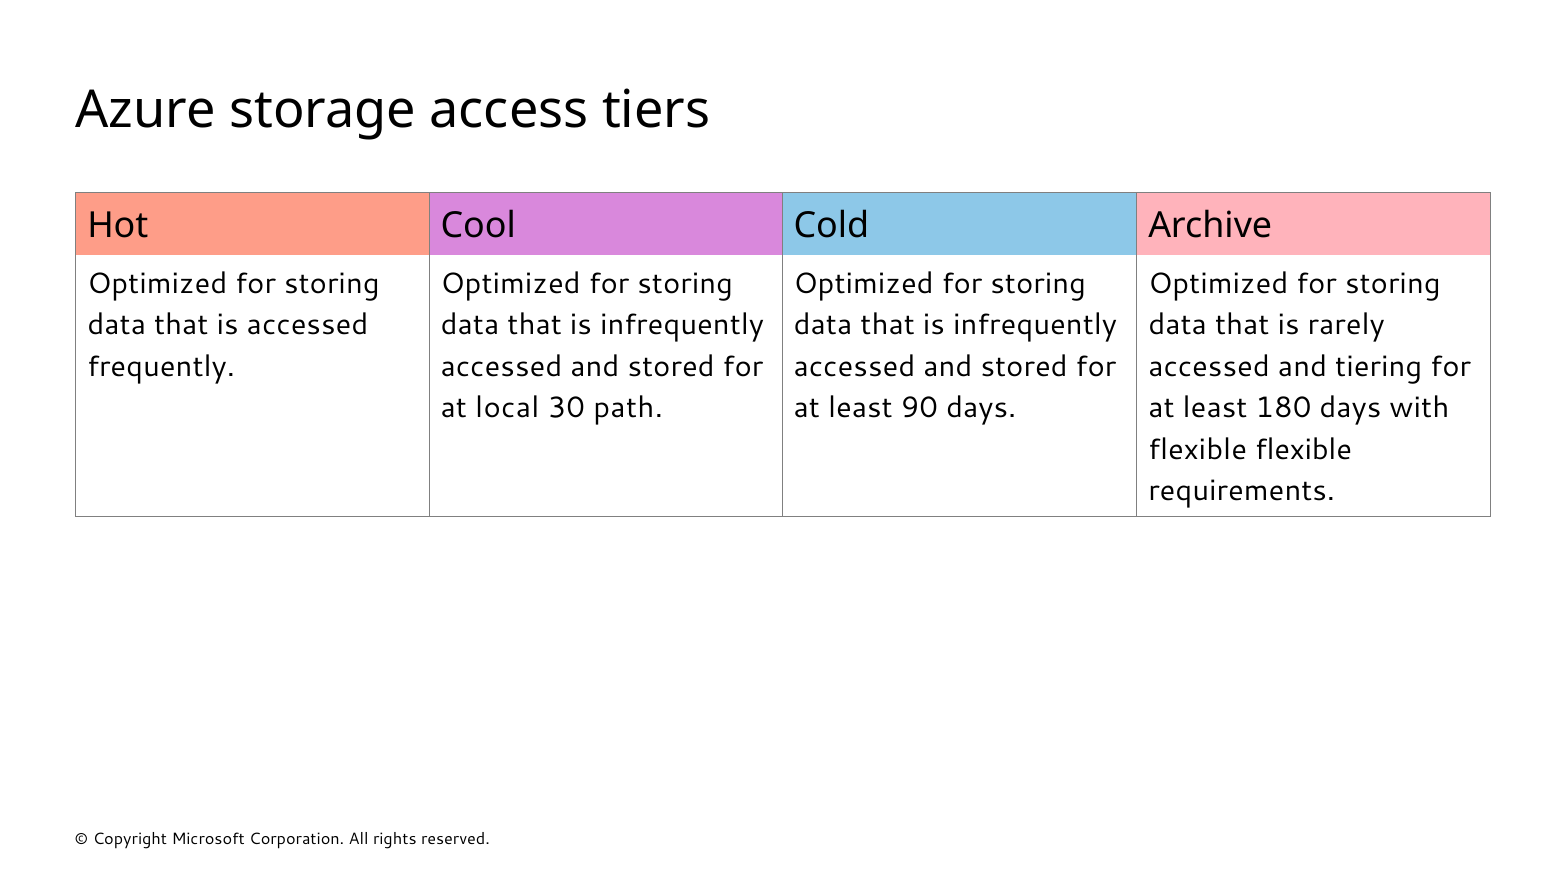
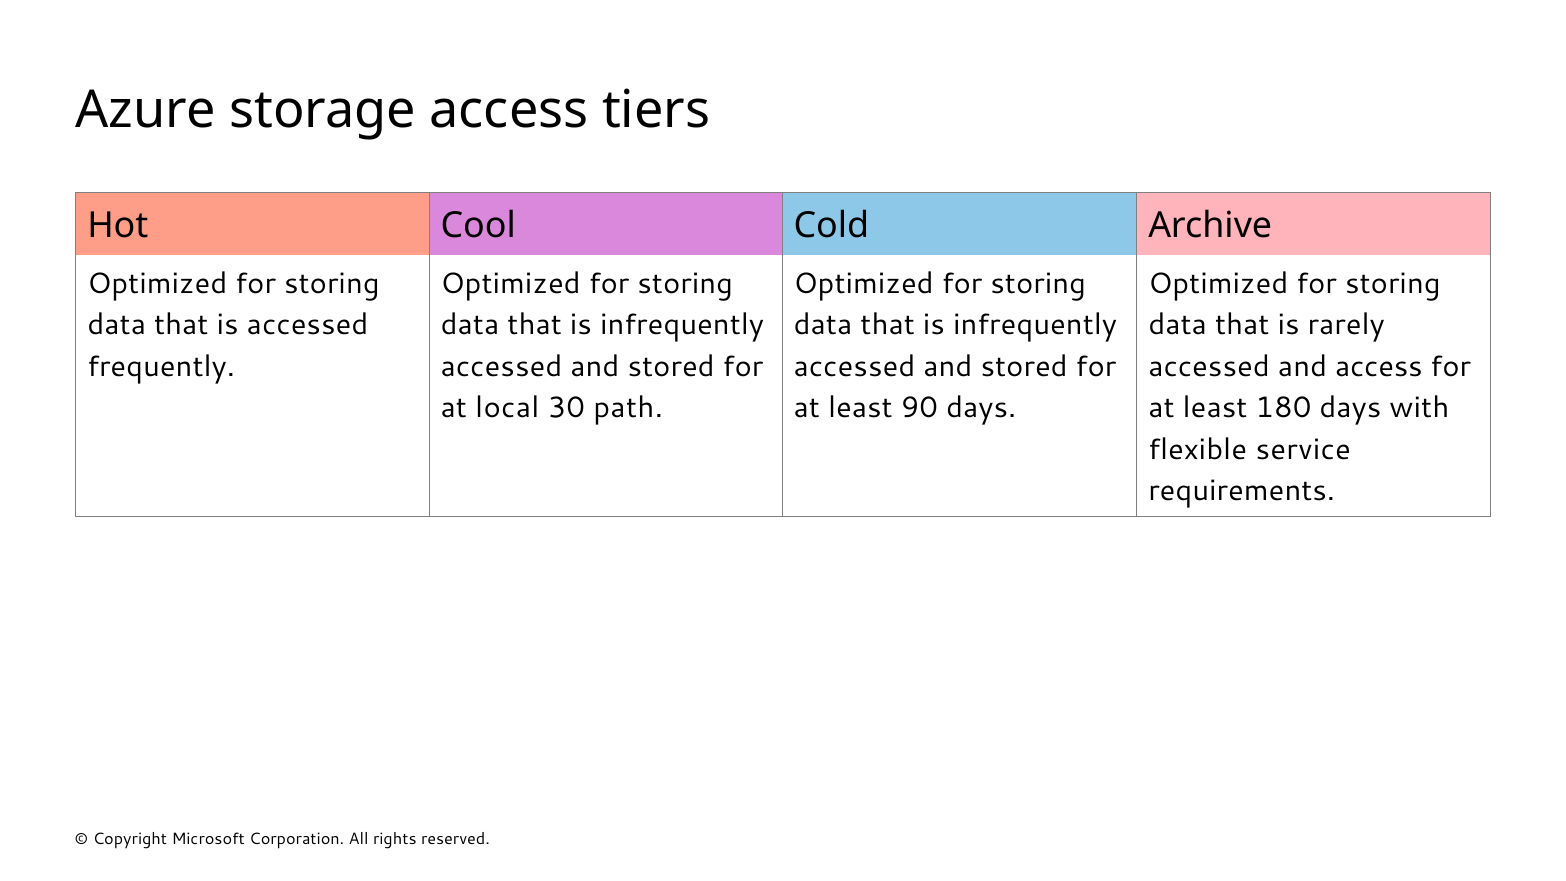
and tiering: tiering -> access (1379, 367)
flexible flexible: flexible -> service (1303, 449)
